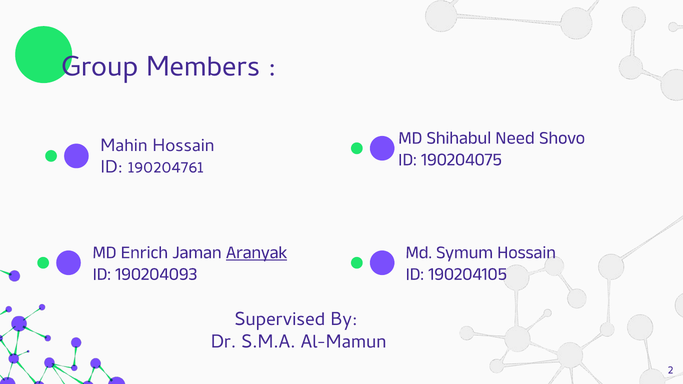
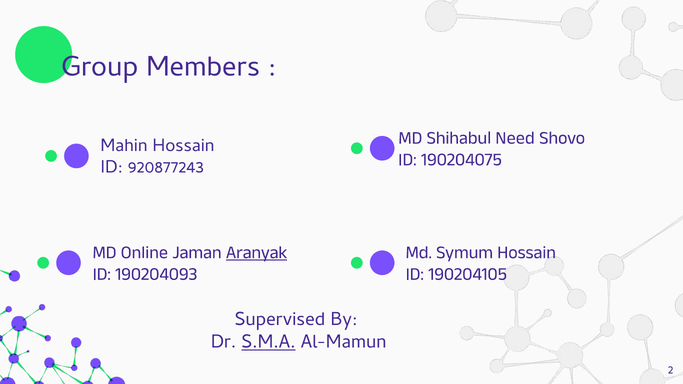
190204761: 190204761 -> 920877243 (166, 167)
Enrich: Enrich -> Online (144, 252)
S.M.A underline: none -> present (268, 342)
